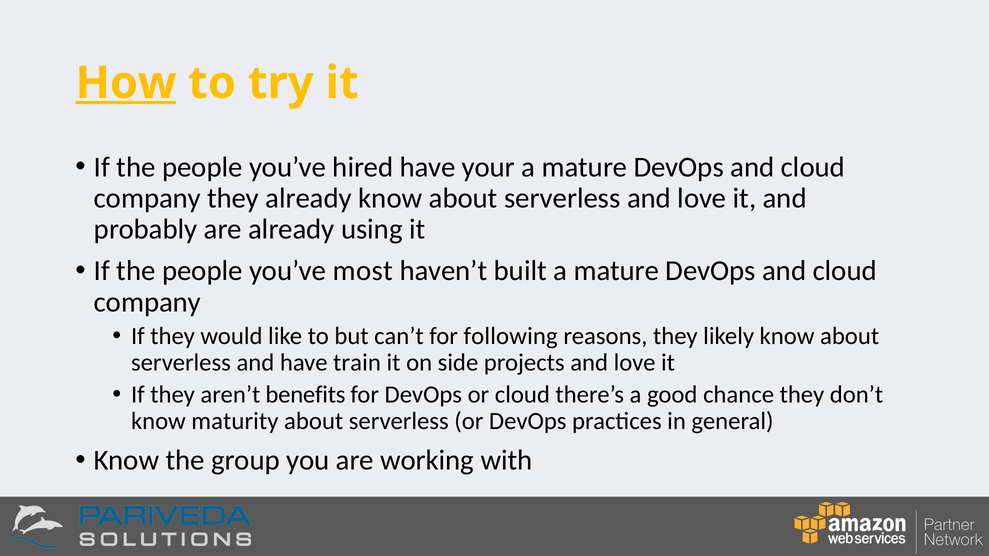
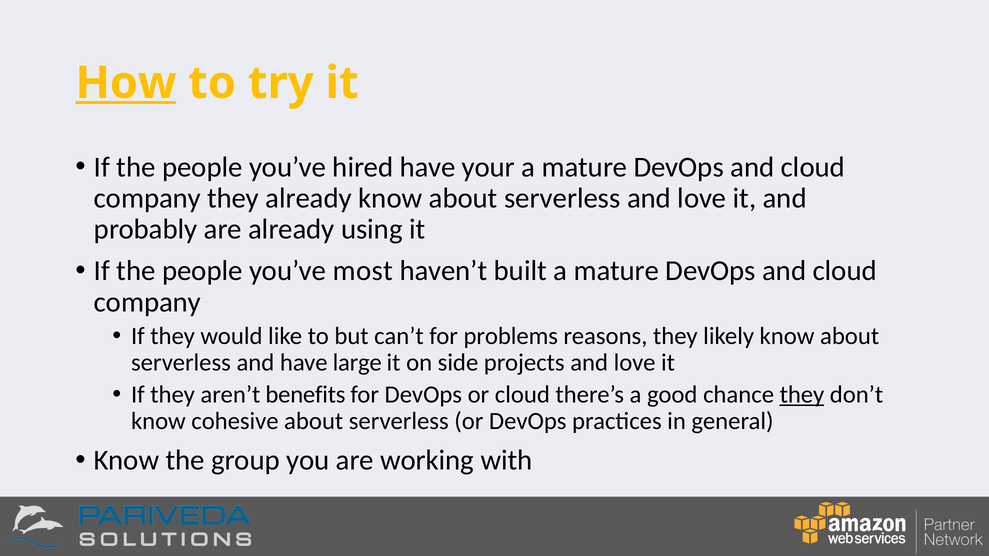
following: following -> problems (511, 336)
train: train -> large (357, 363)
they underline: none -> present (802, 395)
maturity: maturity -> cohesive (235, 421)
